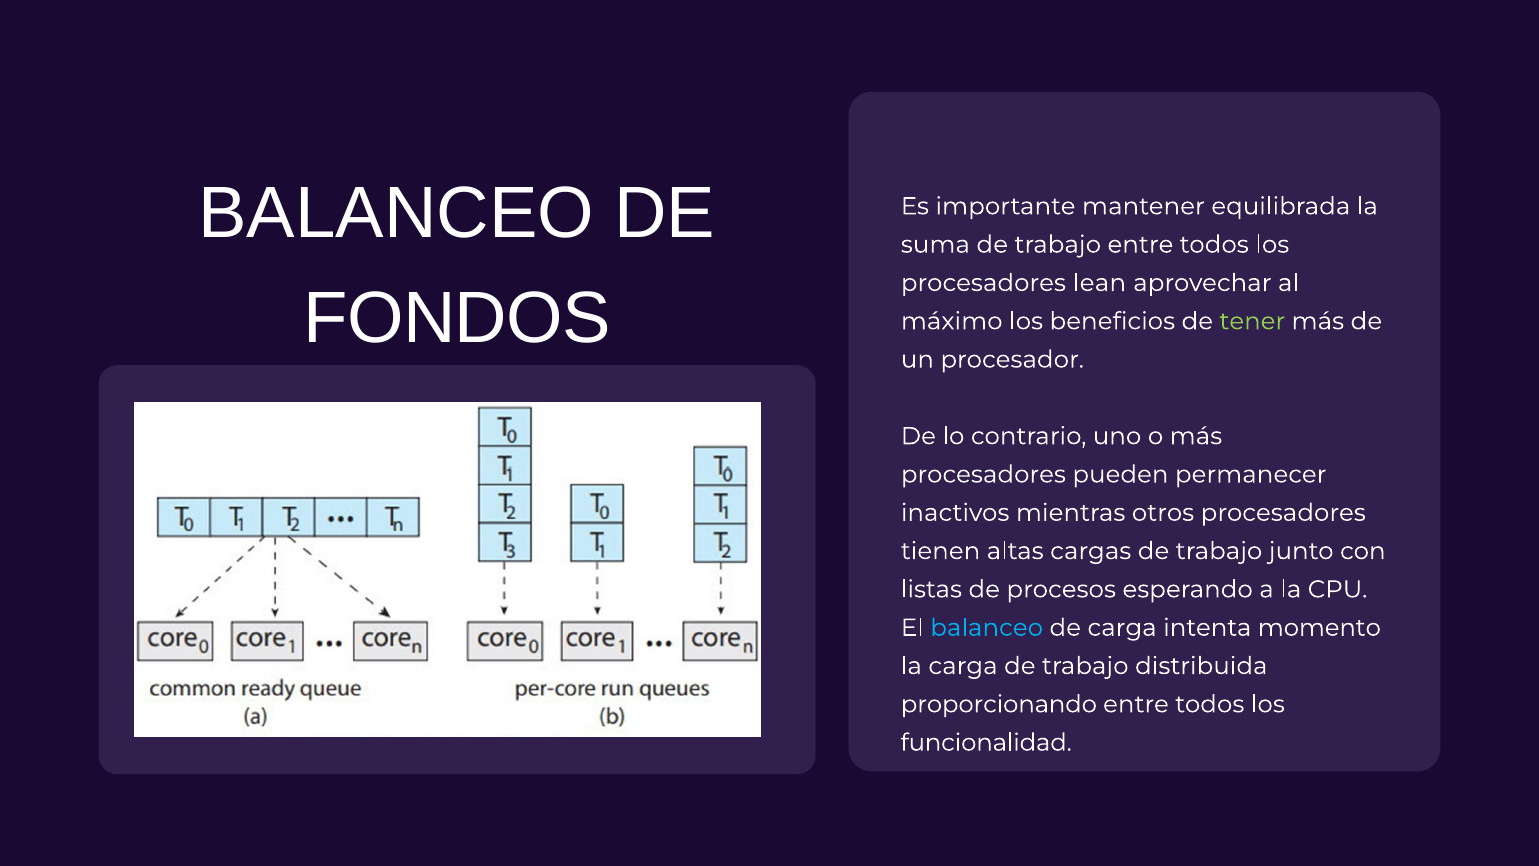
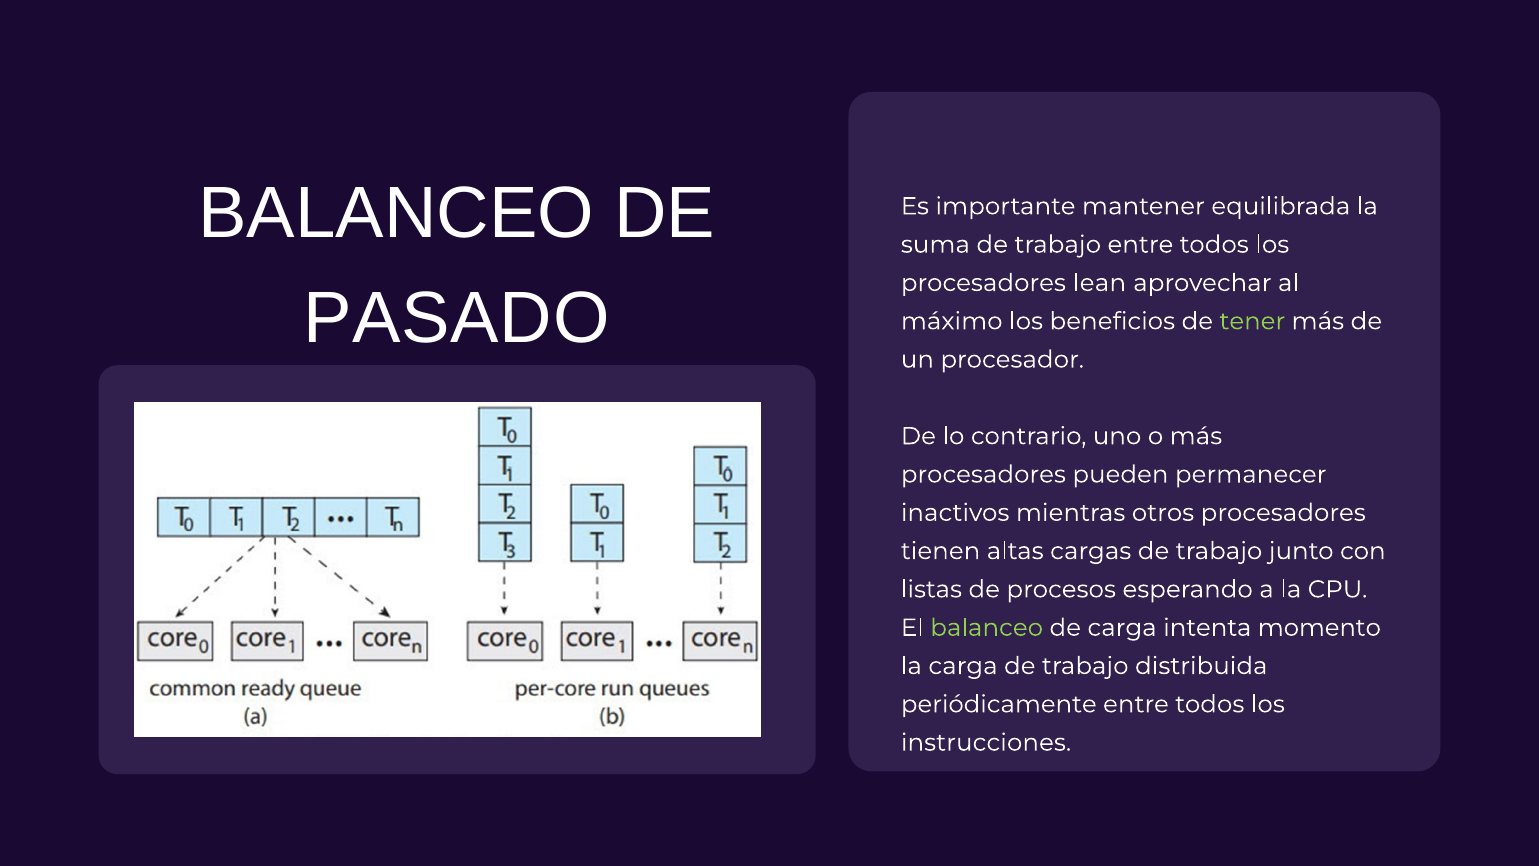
FONDOS: FONDOS -> PASADO (457, 319)
balanceo colour: light blue -> light green (987, 627)
proporcionando: proporcionando -> periódicamente (999, 704)
funcionalidad: funcionalidad -> instrucciones (986, 742)
